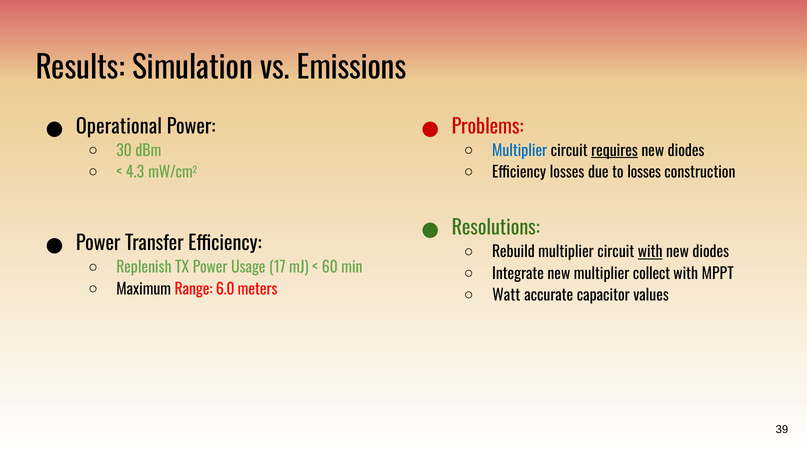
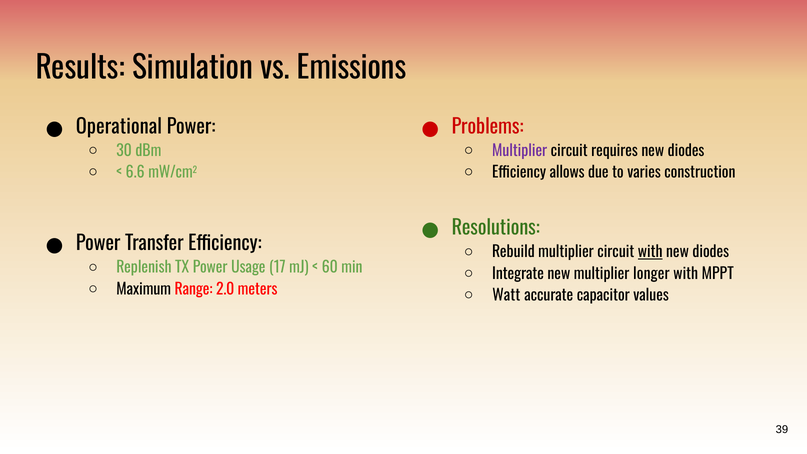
Multiplier colour: blue -> purple (520, 151)
requires underline: present -> none (615, 151)
4.3: 4.3 -> 6.6 (135, 173)
Efficiency losses: losses -> allows (567, 173)
to losses: losses -> varies (644, 173)
collect: collect -> longer (651, 274)
6.0: 6.0 -> 2.0 (225, 289)
